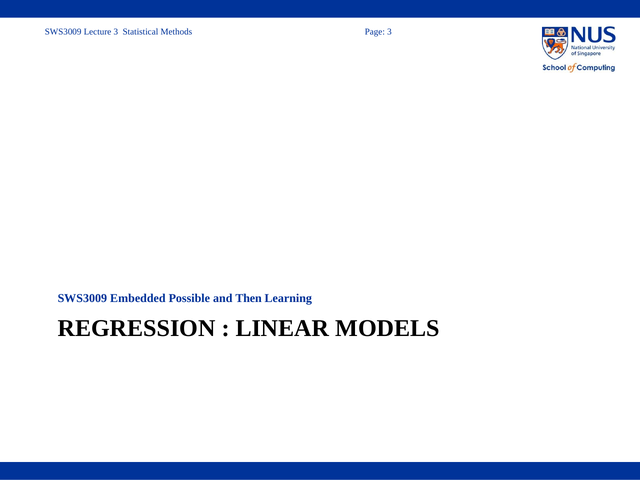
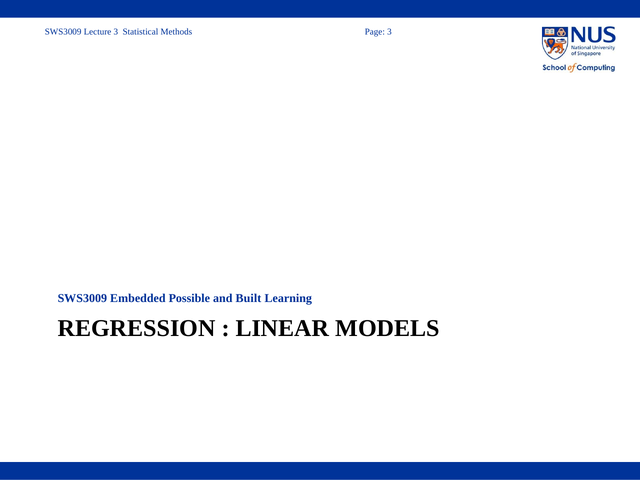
Then: Then -> Built (248, 299)
